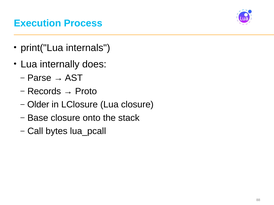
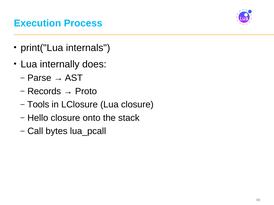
Older: Older -> Tools (38, 105)
Base: Base -> Hello (38, 118)
